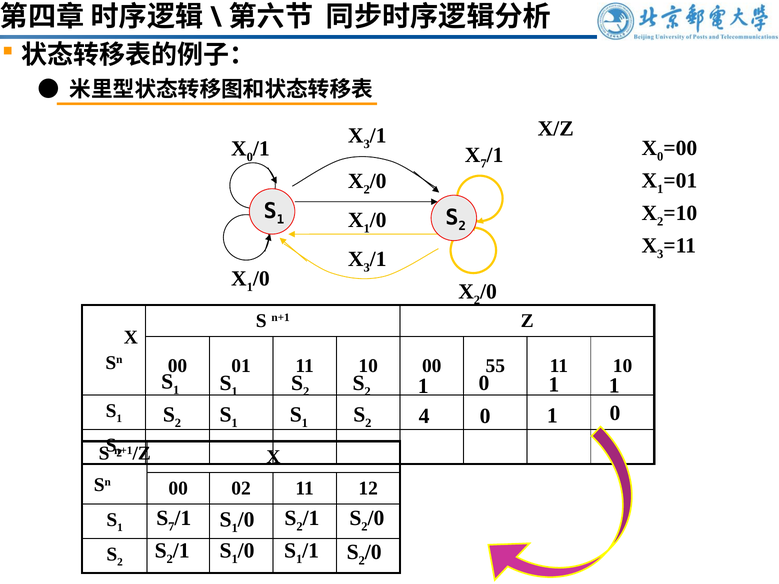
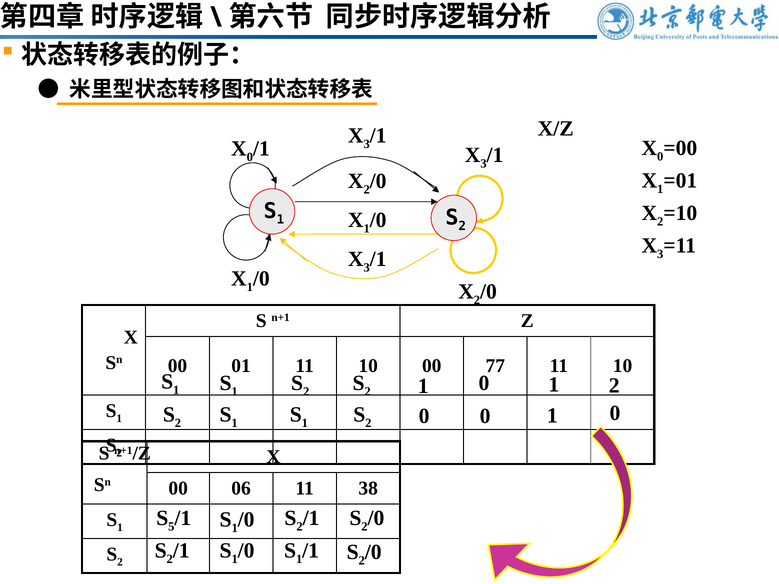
7: 7 -> 3 (484, 164)
55: 55 -> 77 (495, 366)
0 1 1: 1 -> 2 (614, 386)
4: 4 -> 0 (424, 416)
02: 02 -> 06 (241, 489)
12: 12 -> 38 (368, 489)
S 7: 7 -> 5 (171, 527)
